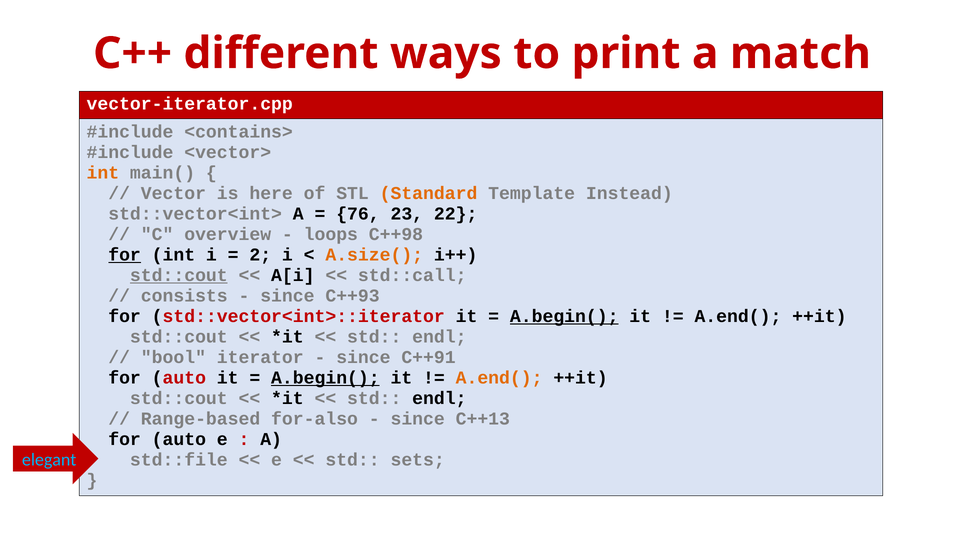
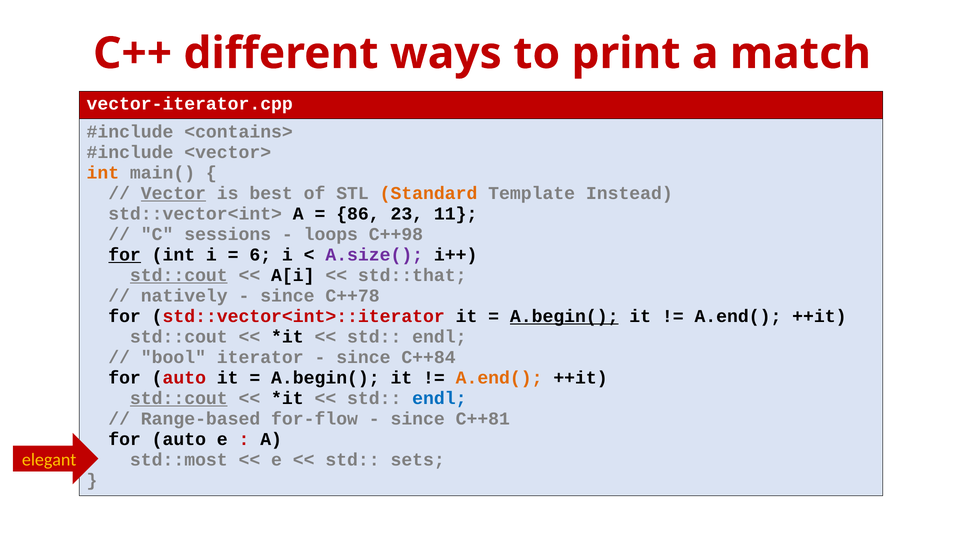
Vector underline: none -> present (173, 193)
here: here -> best (271, 193)
76: 76 -> 86 (358, 214)
22: 22 -> 11 (456, 214)
overview: overview -> sessions (228, 234)
2: 2 -> 6 (260, 255)
A.size( colour: orange -> purple (374, 255)
std::call: std::call -> std::that (412, 275)
consists: consists -> natively (184, 296)
C++93: C++93 -> C++78 (353, 296)
C++91: C++91 -> C++84 (429, 357)
A.begin( underline: present -> none (325, 378)
std::cout underline: none -> present (179, 398)
endl colour: black -> blue (439, 398)
for-also: for-also -> for-flow (315, 419)
C++13: C++13 -> C++81 (483, 419)
elegant colour: light blue -> yellow (49, 460)
std::file: std::file -> std::most (179, 460)
